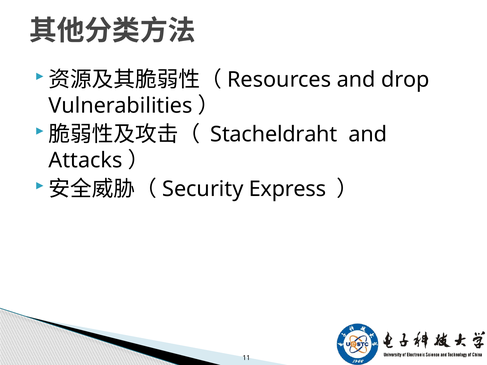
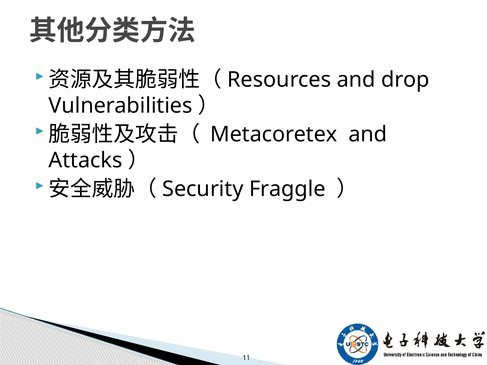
Stacheldraht: Stacheldraht -> Metacoretex (274, 134)
Express: Express -> Fraggle (287, 189)
